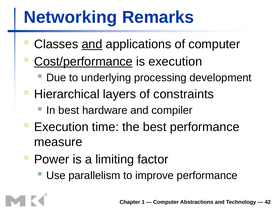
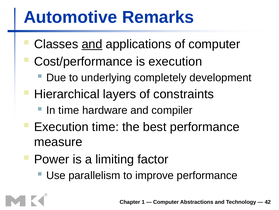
Networking: Networking -> Automotive (70, 17)
Cost/performance underline: present -> none (83, 61)
processing: processing -> completely (160, 77)
In best: best -> time (69, 110)
